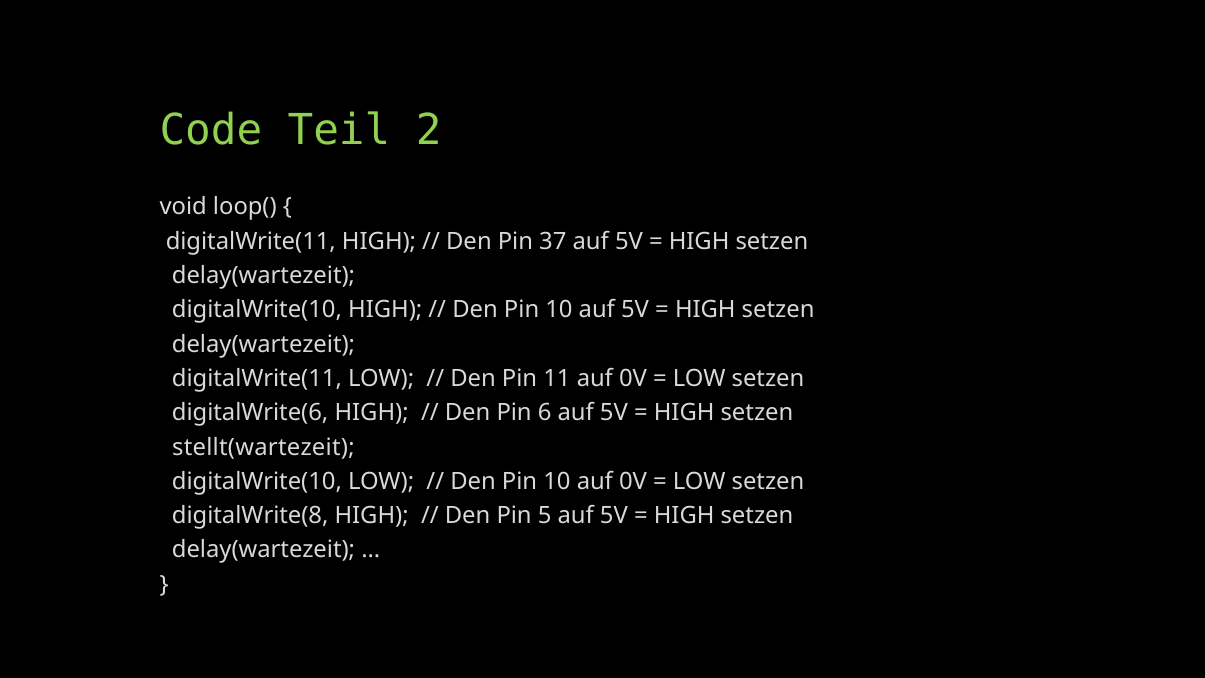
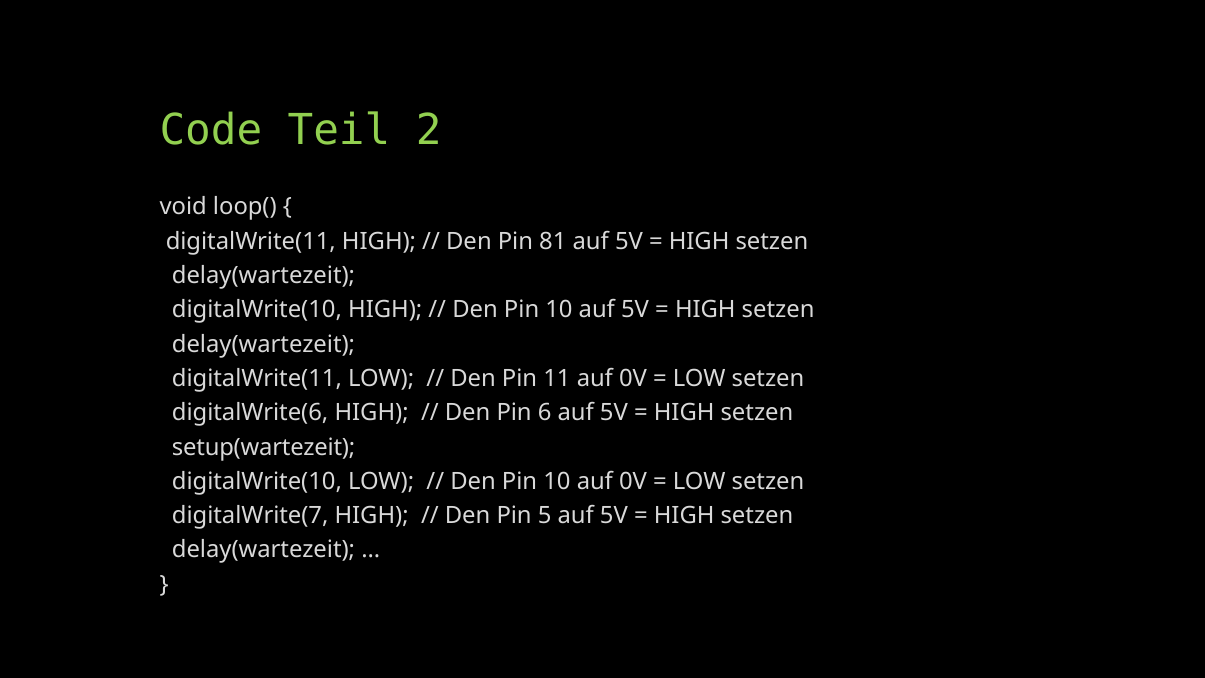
37: 37 -> 81 (553, 241)
stellt(wartezeit: stellt(wartezeit -> setup(wartezeit (264, 447)
digitalWrite(8: digitalWrite(8 -> digitalWrite(7 (250, 516)
